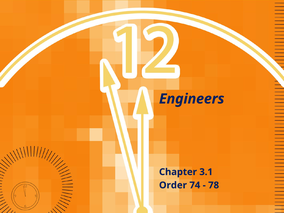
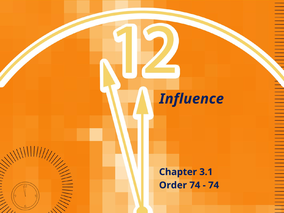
Engineers: Engineers -> Influence (192, 99)
78: 78 -> 74 (214, 185)
